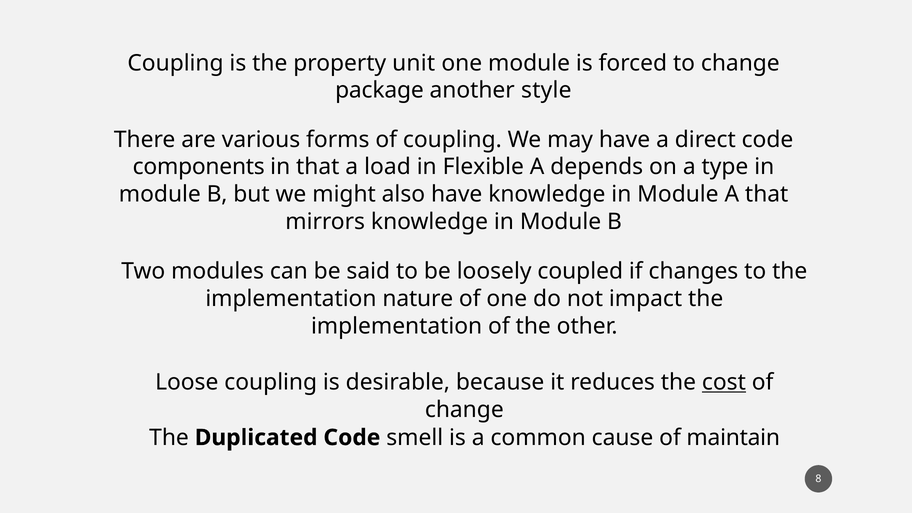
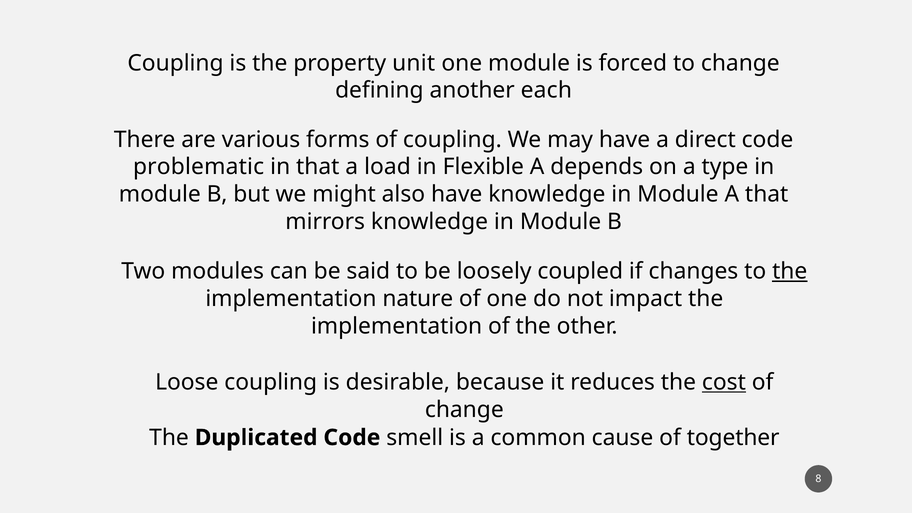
package: package -> defining (379, 90)
style: style -> each (546, 90)
components: components -> problematic (199, 167)
the underline: none -> present (790, 271)
maintain: maintain -> together (733, 438)
